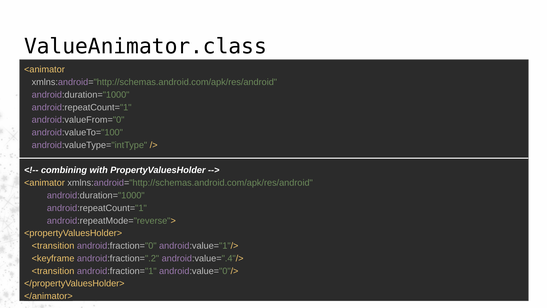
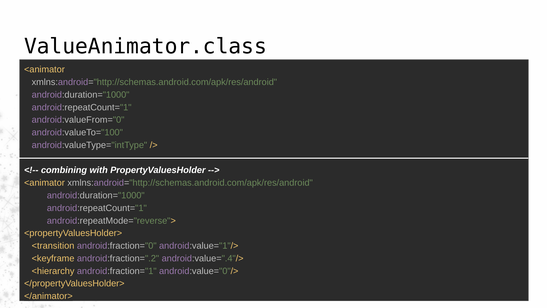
<transition: <transition -> <hierarchy (53, 271)
